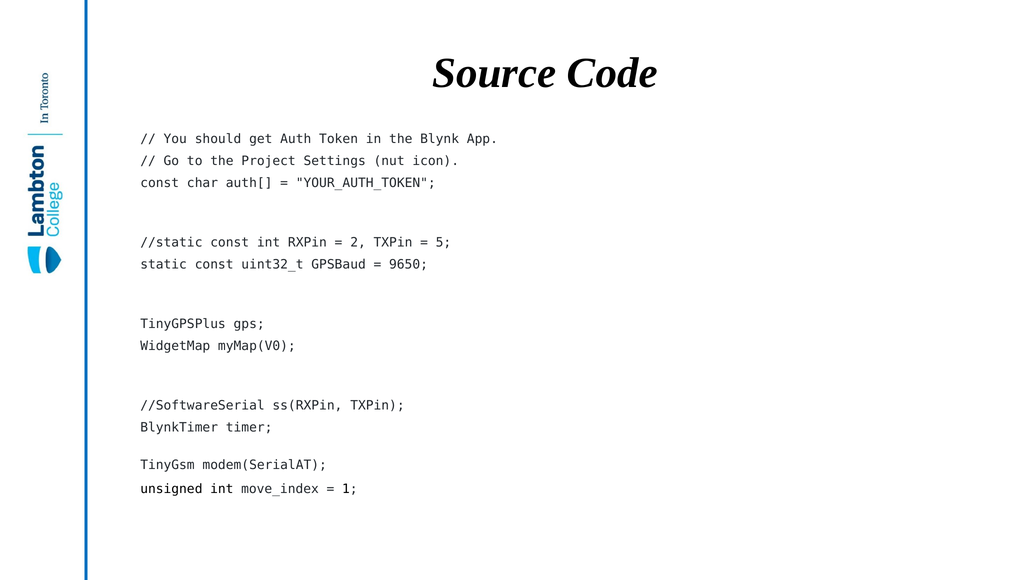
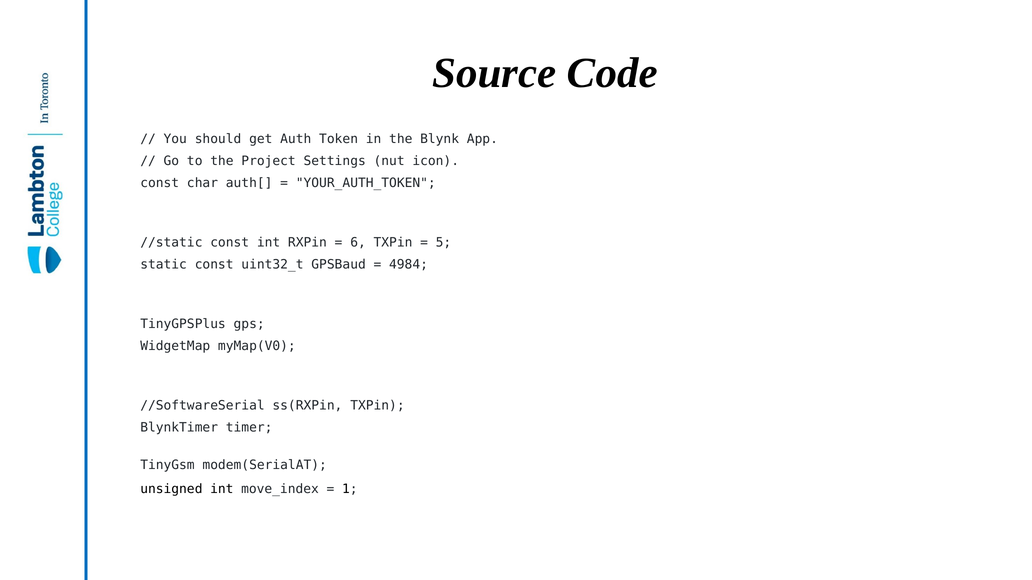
2: 2 -> 6 (358, 242)
9650: 9650 -> 4984 (409, 265)
